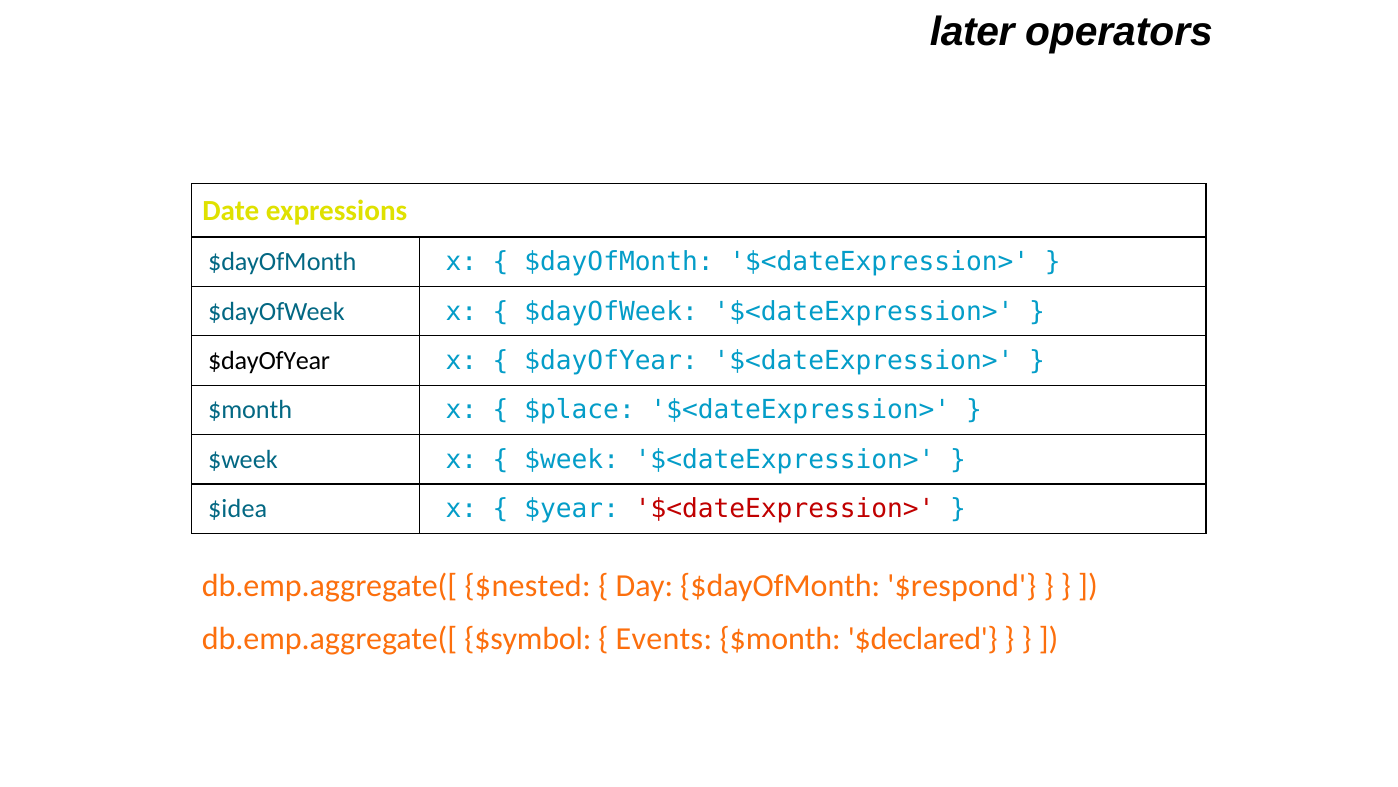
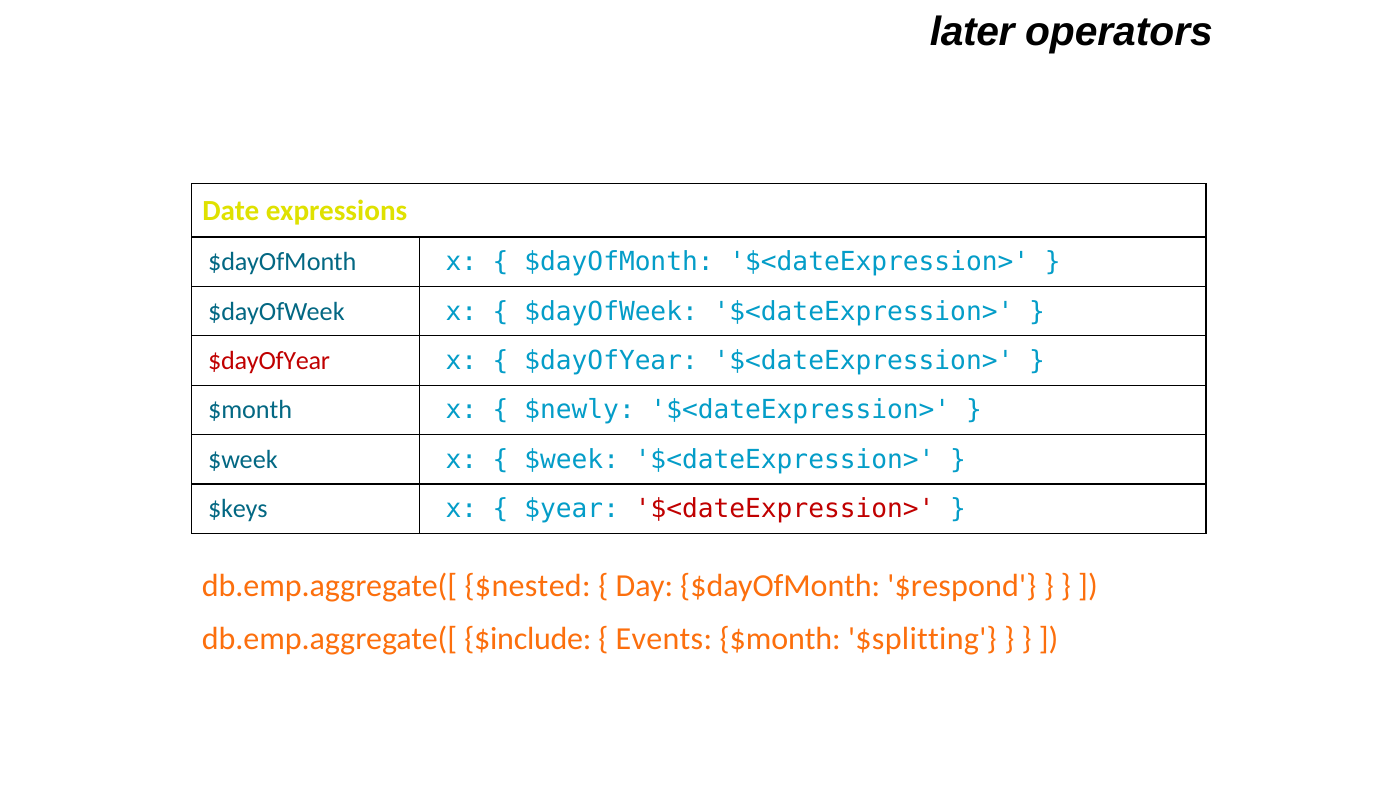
$dayOfYear colour: black -> red (269, 361)
$place: $place -> $newly (580, 410)
$idea: $idea -> $keys (238, 509)
$symbol: $symbol -> $include (528, 638)
$declared: $declared -> $splitting (922, 638)
